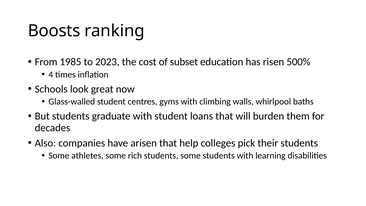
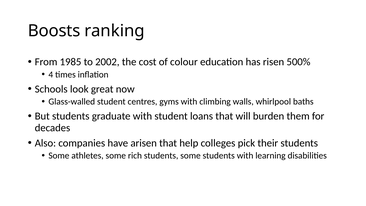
2023: 2023 -> 2002 (107, 62)
subset: subset -> colour (184, 62)
